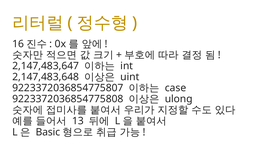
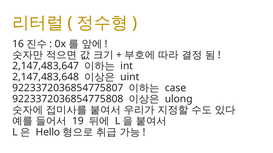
13: 13 -> 19 (78, 121)
Basic: Basic -> Hello (48, 133)
